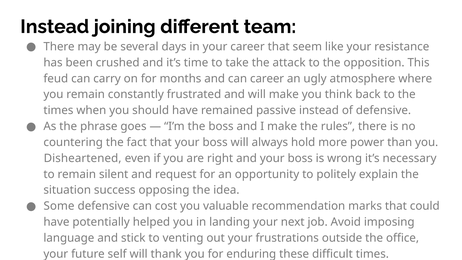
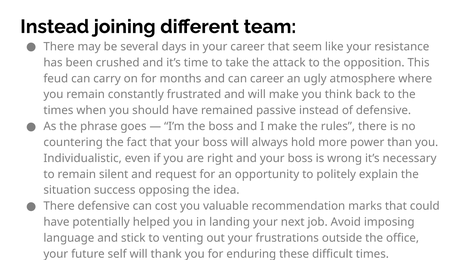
Disheartened: Disheartened -> Individualistic (83, 158)
Some: Some -> There (59, 206)
